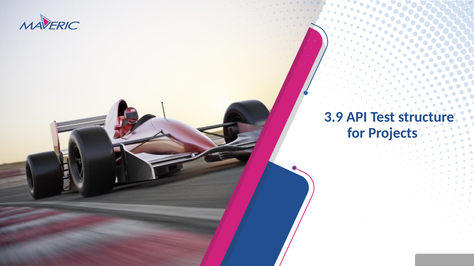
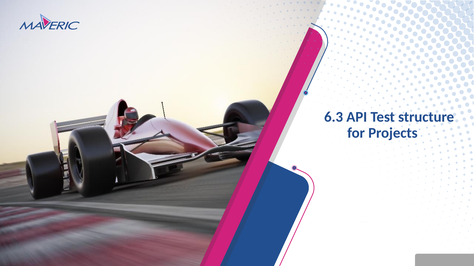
3.9: 3.9 -> 6.3 (334, 117)
